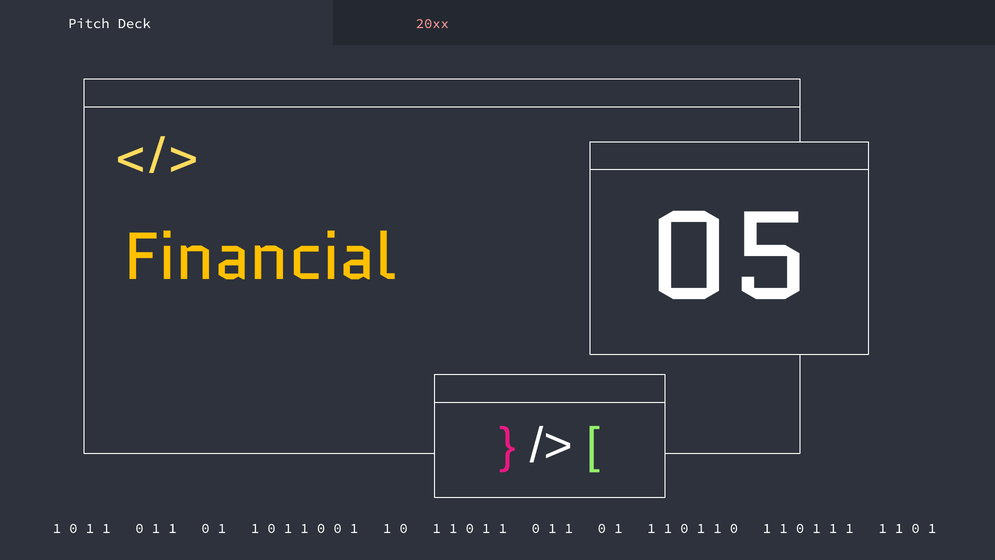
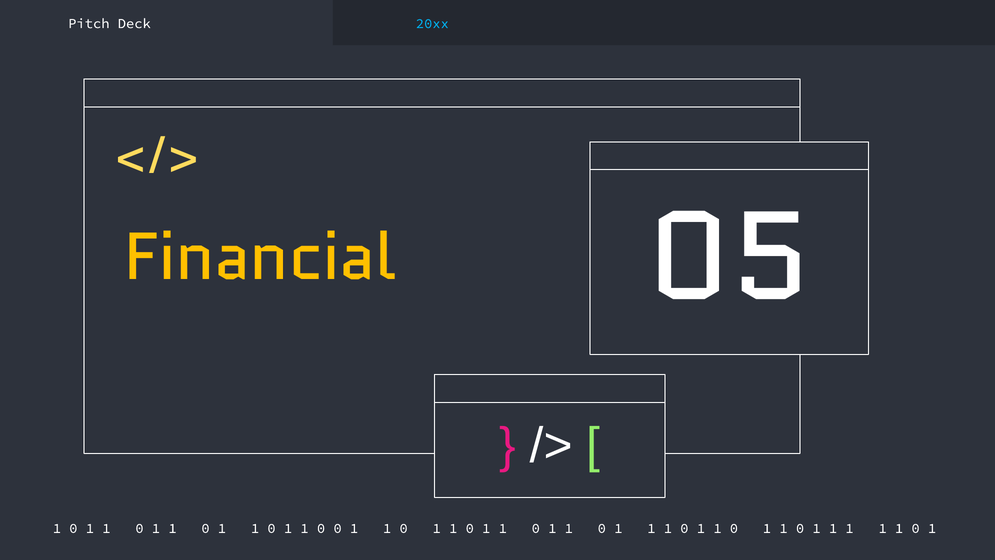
20xx colour: pink -> light blue (432, 24)
